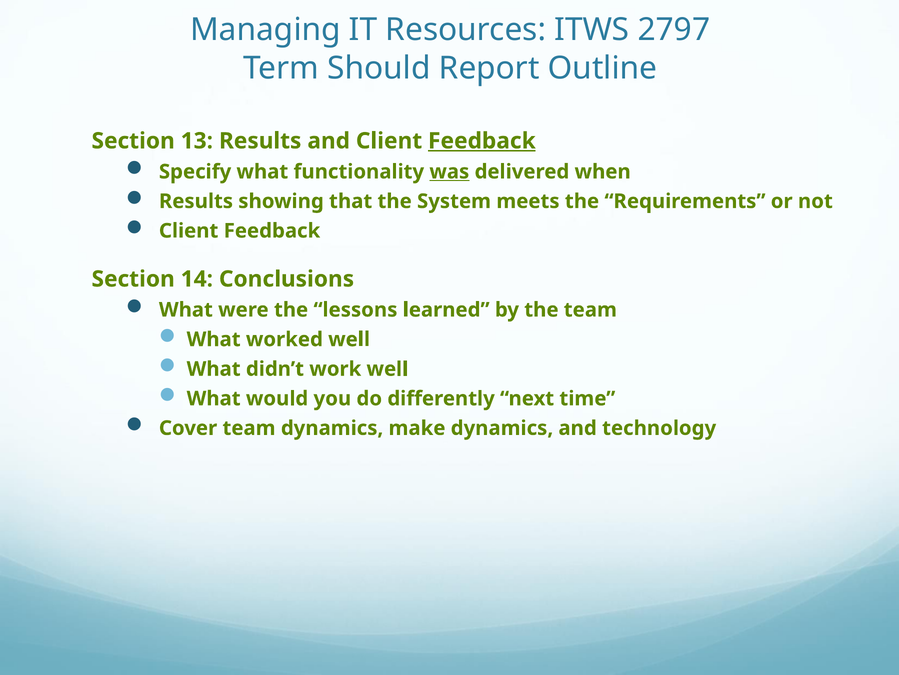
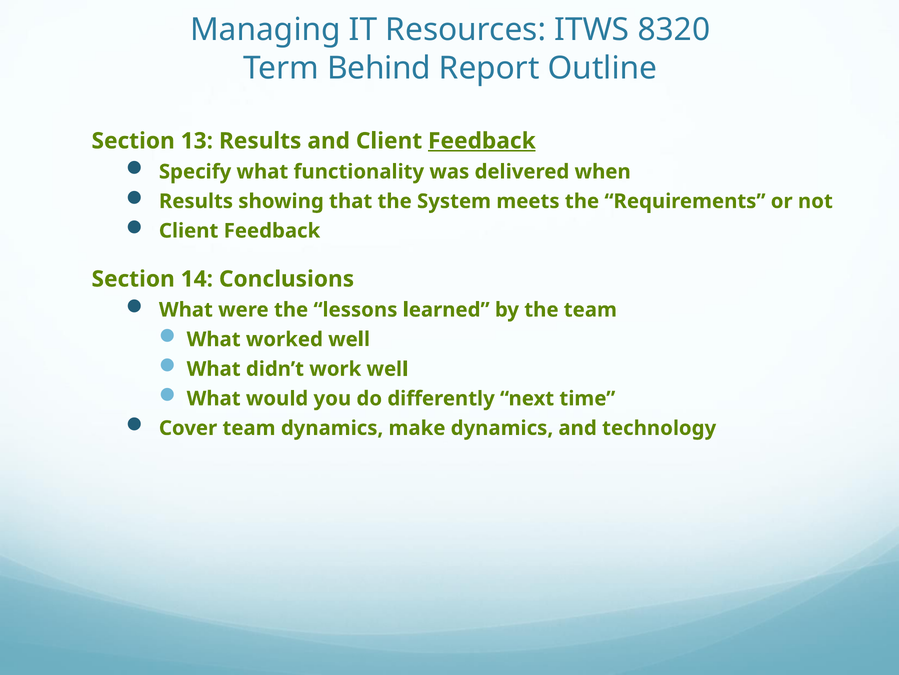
2797: 2797 -> 8320 (674, 30)
Should: Should -> Behind (379, 68)
was underline: present -> none (449, 172)
